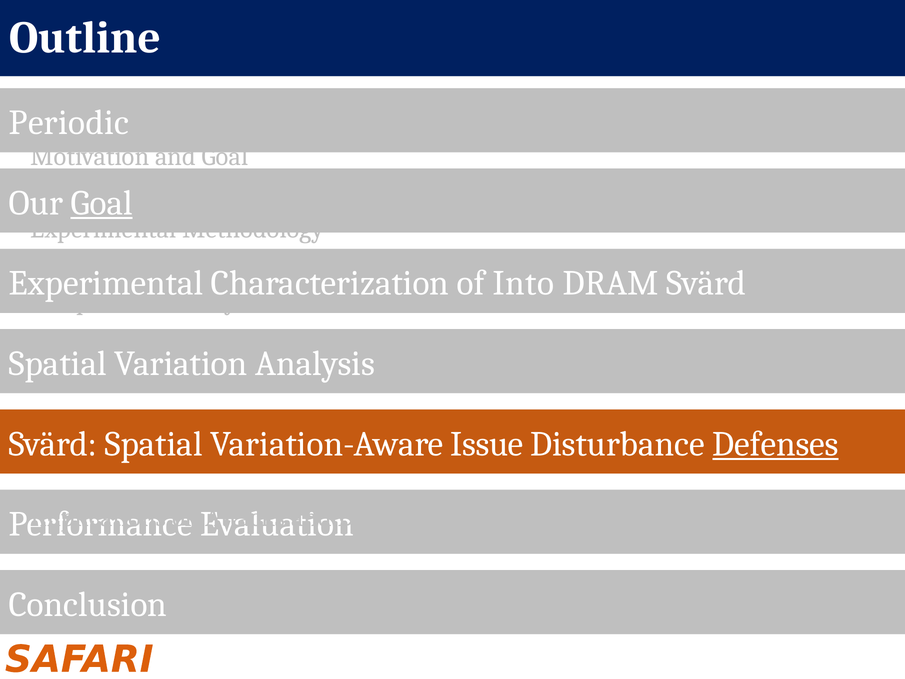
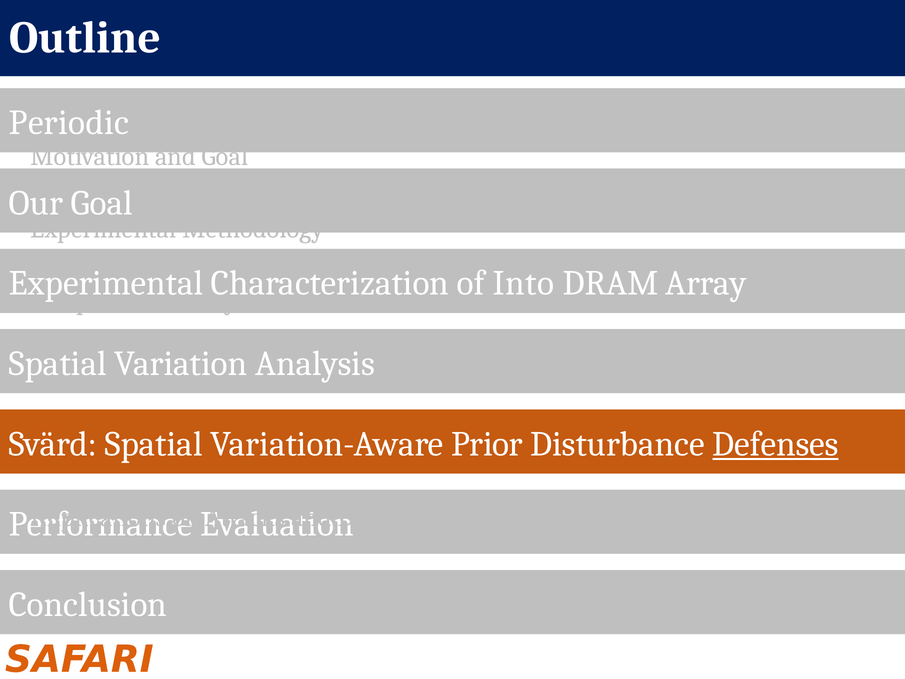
Goal underline: present -> none (102, 203)
DRAM Svärd: Svärd -> Array (706, 283)
Issue: Issue -> Prior (487, 444)
